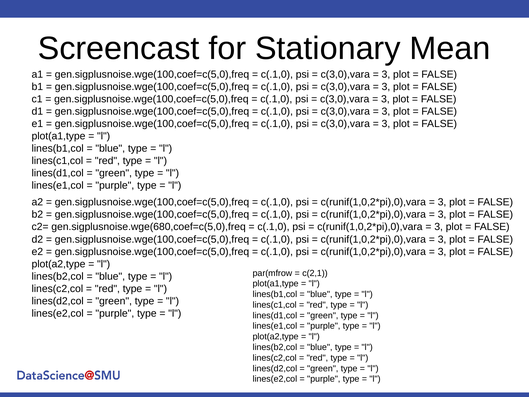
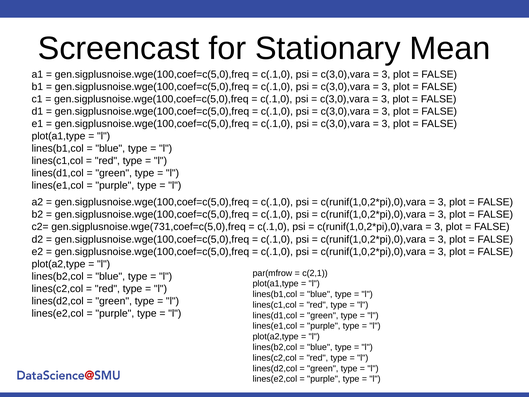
gen.sigplusnoise.wge(680,coef=c(5,0),freq: gen.sigplusnoise.wge(680,coef=c(5,0),freq -> gen.sigplusnoise.wge(731,coef=c(5,0),freq (149, 227)
